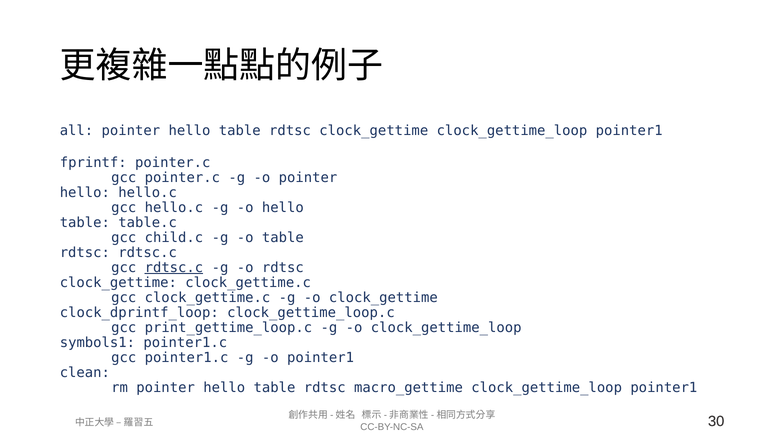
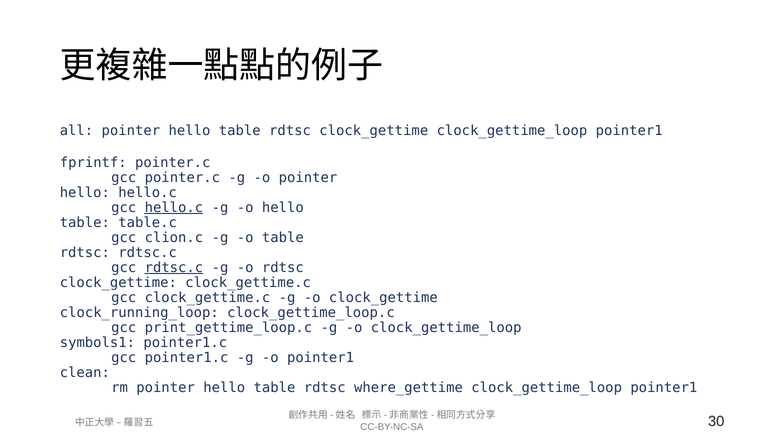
hello.c underline: none -> present (174, 207)
child.c: child.c -> clion.c (174, 237)
clock_dprintf_loop: clock_dprintf_loop -> clock_running_loop (139, 312)
macro_gettime: macro_gettime -> where_gettime (408, 387)
